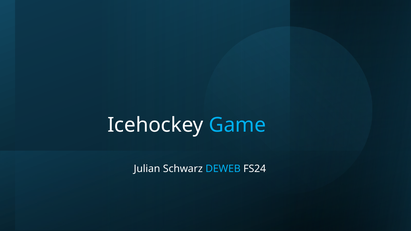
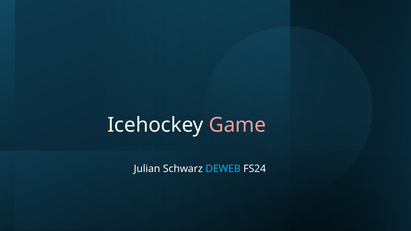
Game colour: light blue -> pink (237, 125)
